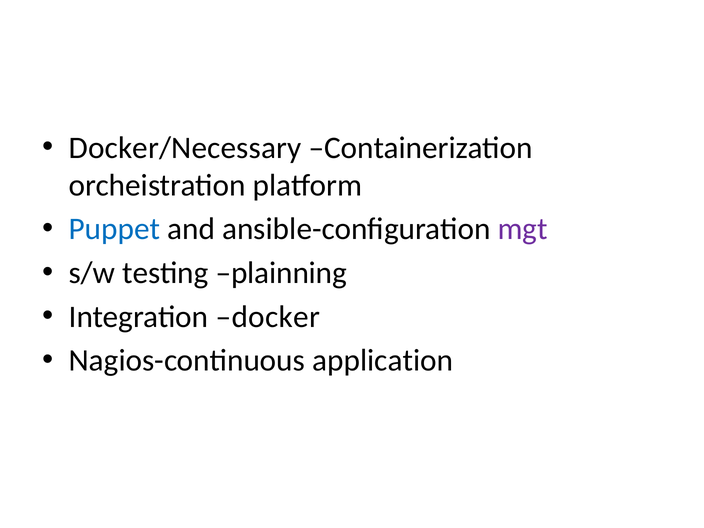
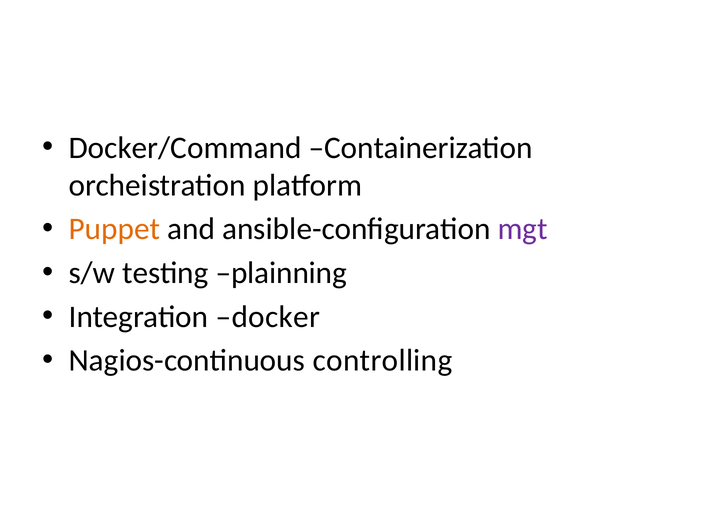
Docker/Necessary: Docker/Necessary -> Docker/Command (185, 148)
Puppet colour: blue -> orange (114, 229)
application: application -> controlling (383, 361)
